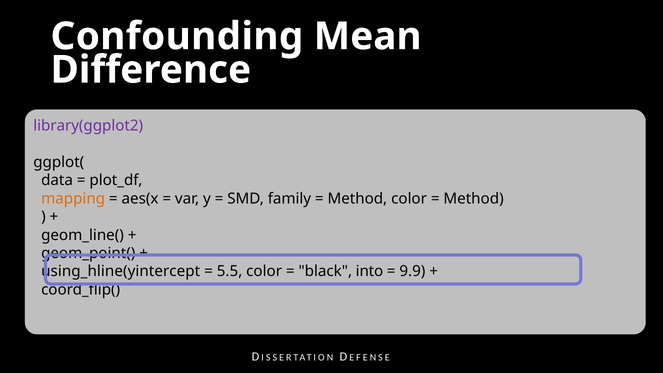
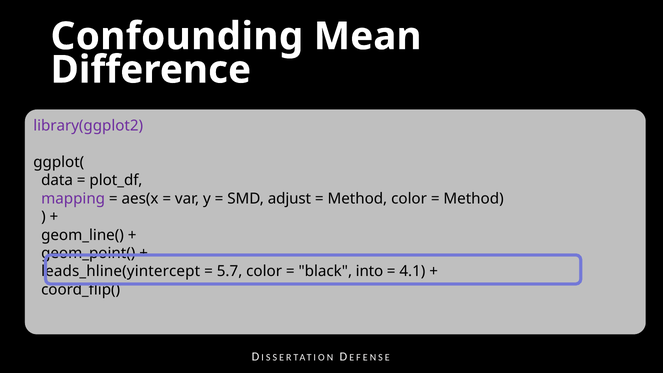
mapping colour: orange -> purple (73, 199)
family: family -> adjust (289, 199)
using_hline(yintercept: using_hline(yintercept -> leads_hline(yintercept (121, 271)
5.5: 5.5 -> 5.7 (230, 271)
9.9: 9.9 -> 4.1 (412, 271)
